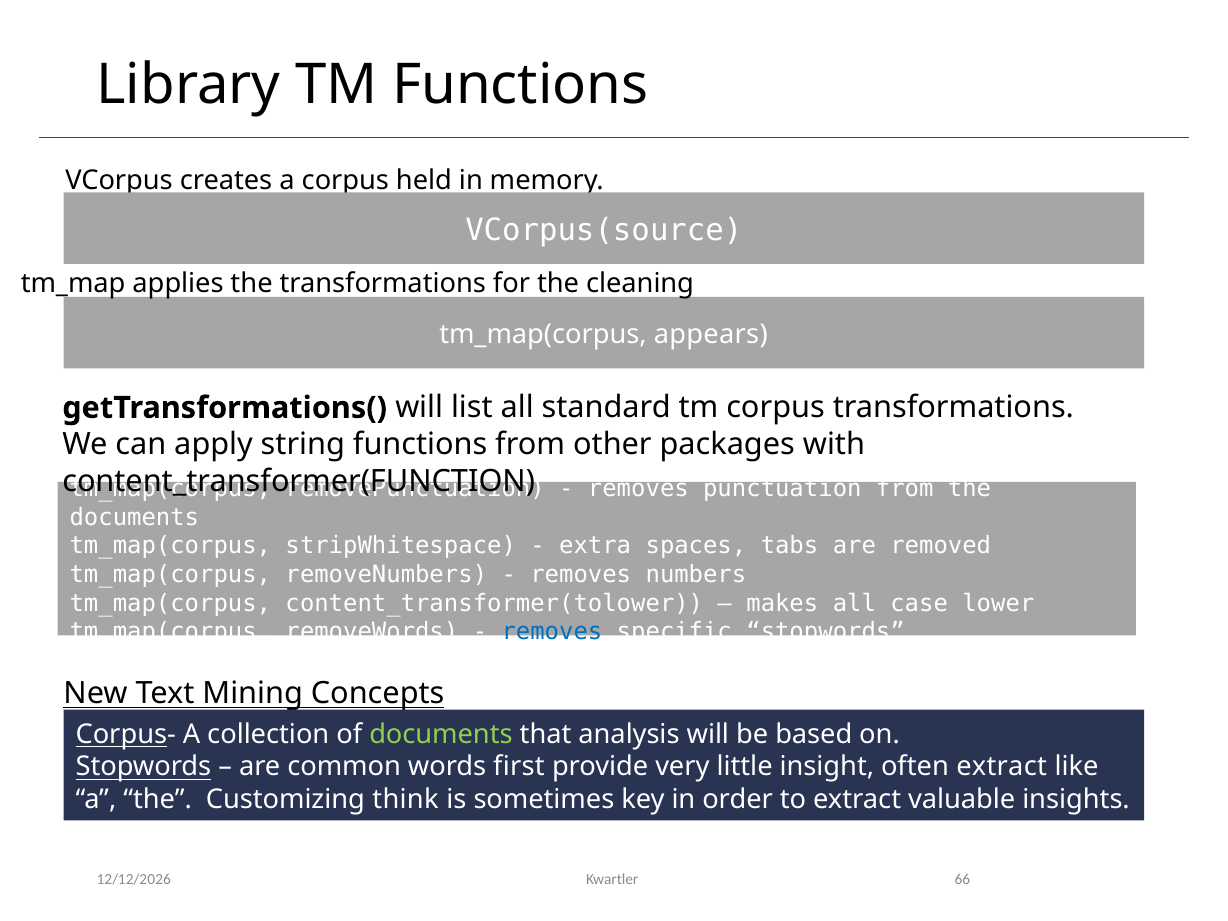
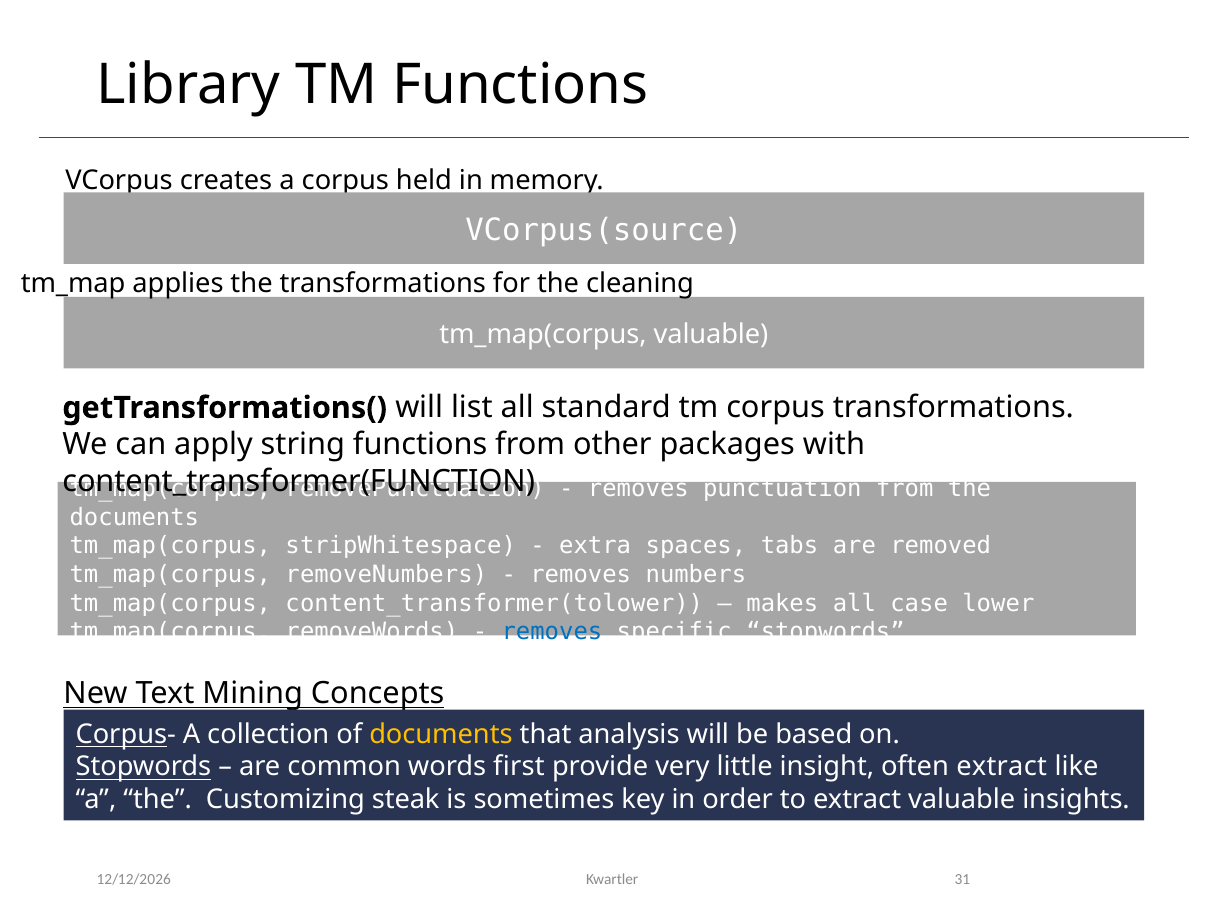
tm_map(corpus appears: appears -> valuable (711, 335)
documents colour: light green -> yellow (441, 734)
think: think -> steak (406, 800)
66: 66 -> 31 (962, 879)
